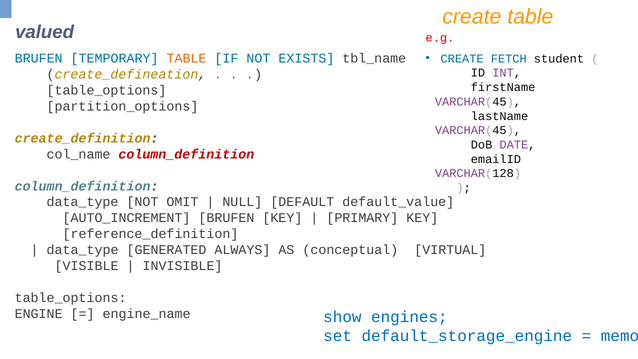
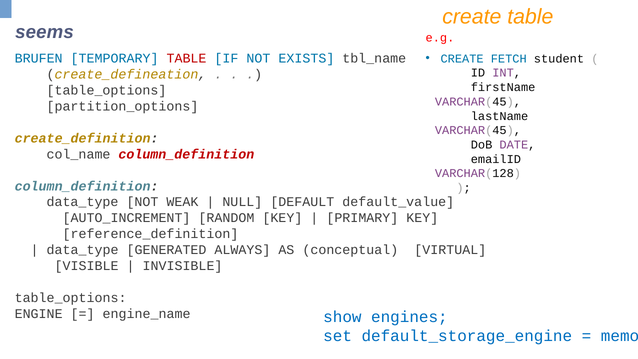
valued: valued -> seems (44, 32)
TABLE colour: orange -> red (186, 58)
OMIT: OMIT -> WEAK (182, 202)
AUTO_INCREMENT BRUFEN: BRUFEN -> RANDOM (226, 218)
